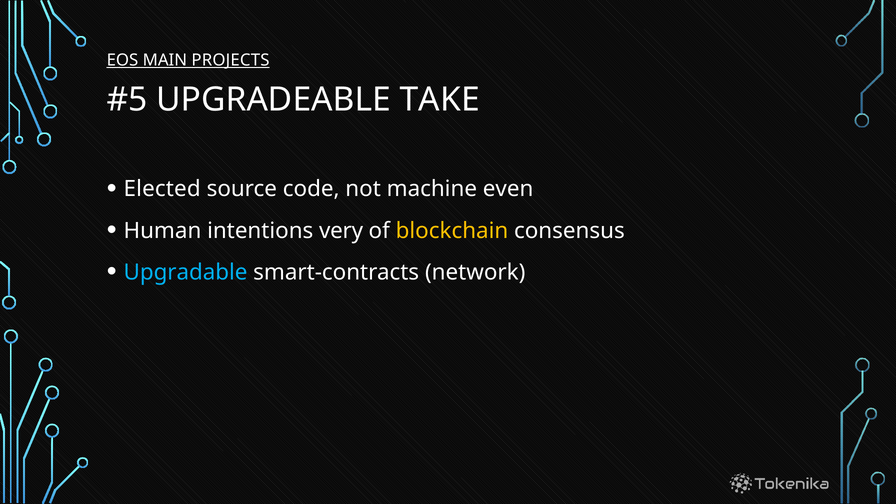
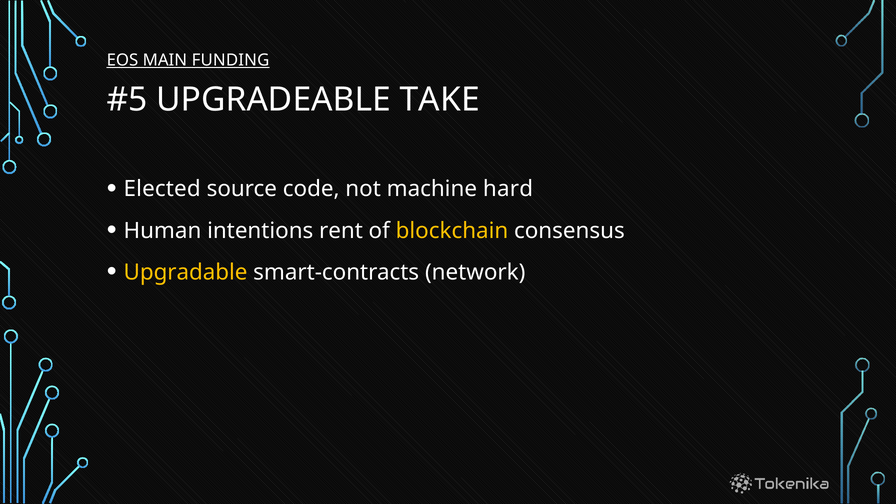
PROJECTS: PROJECTS -> FUNDING (231, 60)
even: even -> hard (508, 189)
very: very -> rent (341, 231)
Upgradable colour: light blue -> yellow (186, 272)
